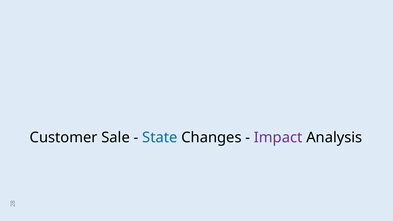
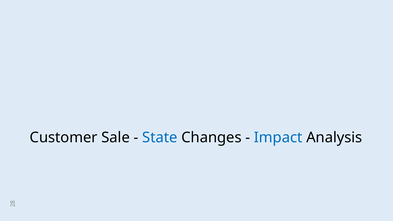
Impact colour: purple -> blue (278, 138)
